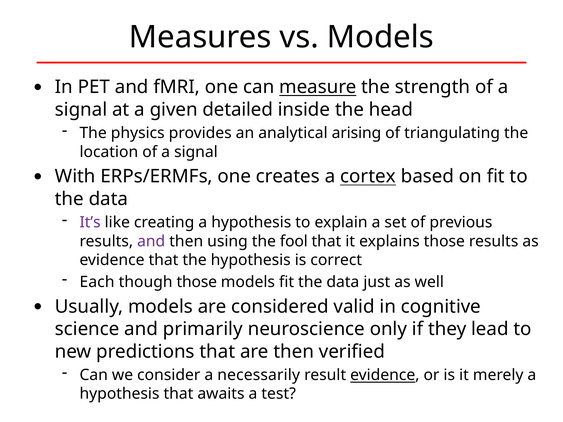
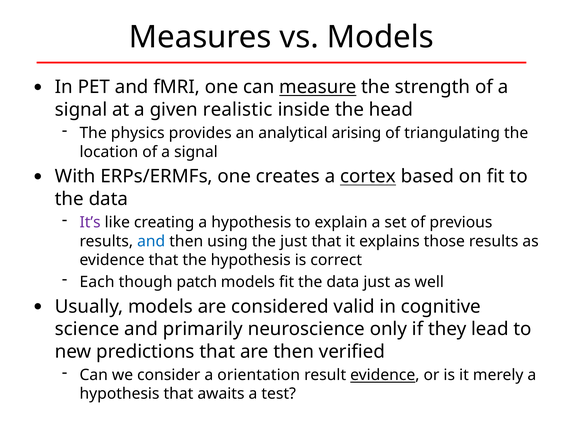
detailed: detailed -> realistic (238, 110)
and colour: purple -> blue (151, 241)
the fool: fool -> just (294, 241)
though those: those -> patch (197, 282)
necessarily: necessarily -> orientation (259, 375)
